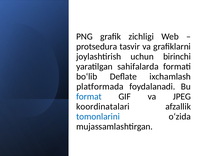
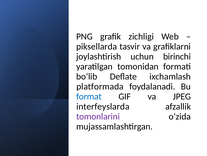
protsedura: protsedura -> piksellarda (97, 46)
sahifalarda: sahifalarda -> tomonidan (138, 66)
koordinatalari: koordinatalari -> interfeyslarda (103, 106)
tomonlarini colour: blue -> purple (98, 116)
